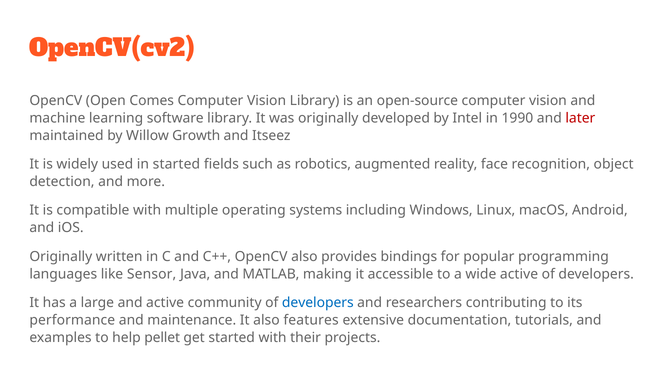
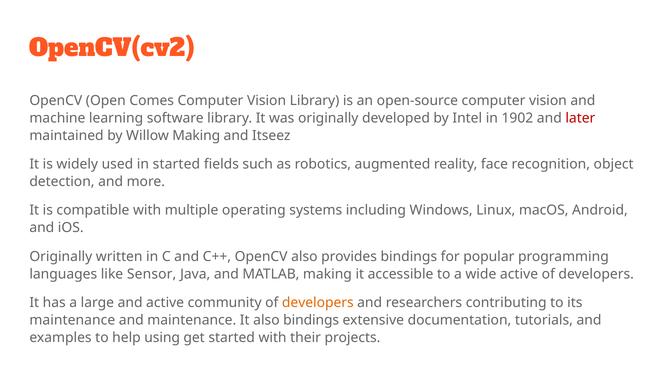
1990: 1990 -> 1902 (517, 118)
Willow Growth: Growth -> Making (196, 136)
developers colour: blue -> orange (318, 303)
performance: performance -> maintenance (72, 320)
also features: features -> bindings (311, 320)
pellet: pellet -> using (162, 338)
